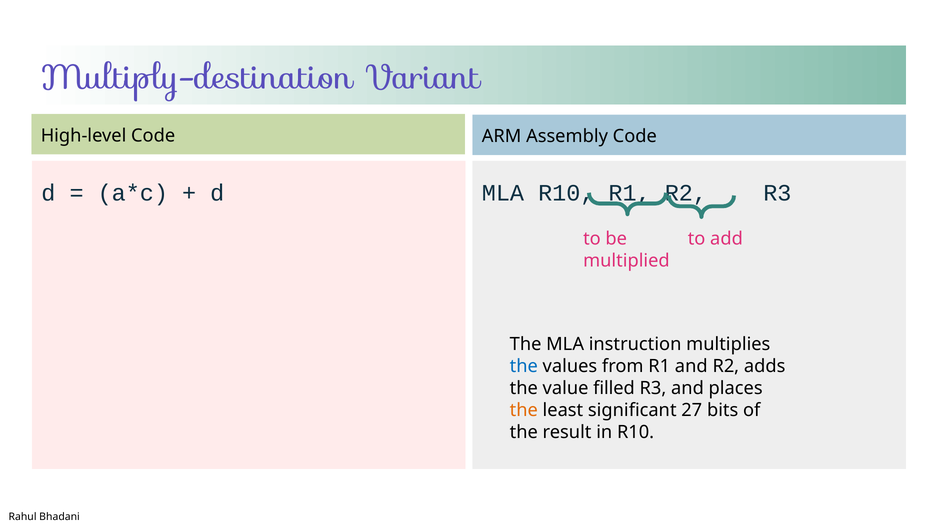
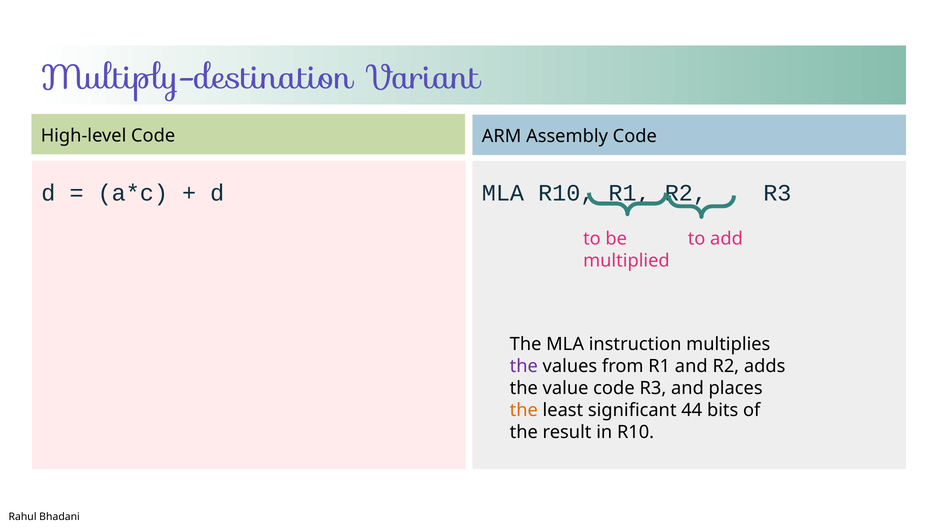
the colour: blue -> purple (524, 366)
value filled: filled -> code (614, 388)
27: 27 -> 44 (692, 410)
